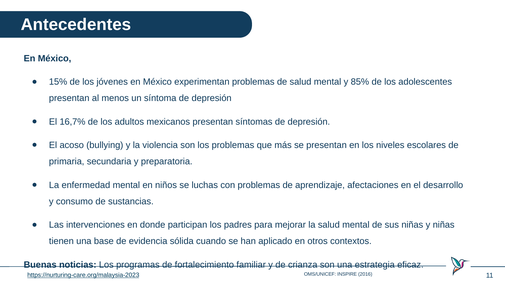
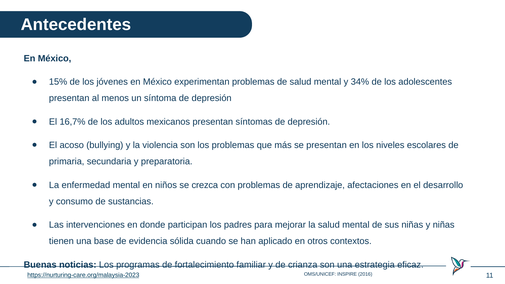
85%: 85% -> 34% (360, 82)
luchas: luchas -> crezca (205, 185)
